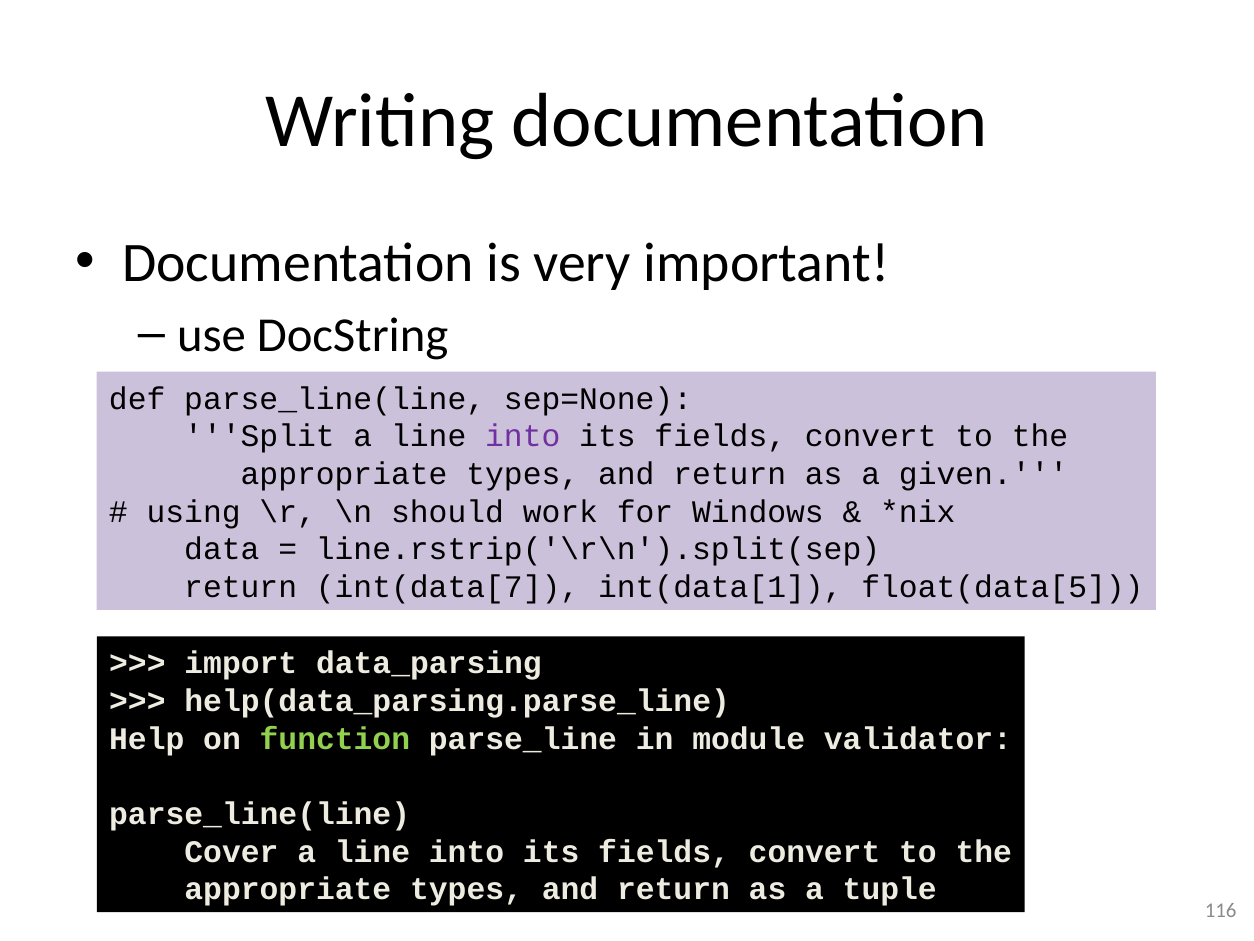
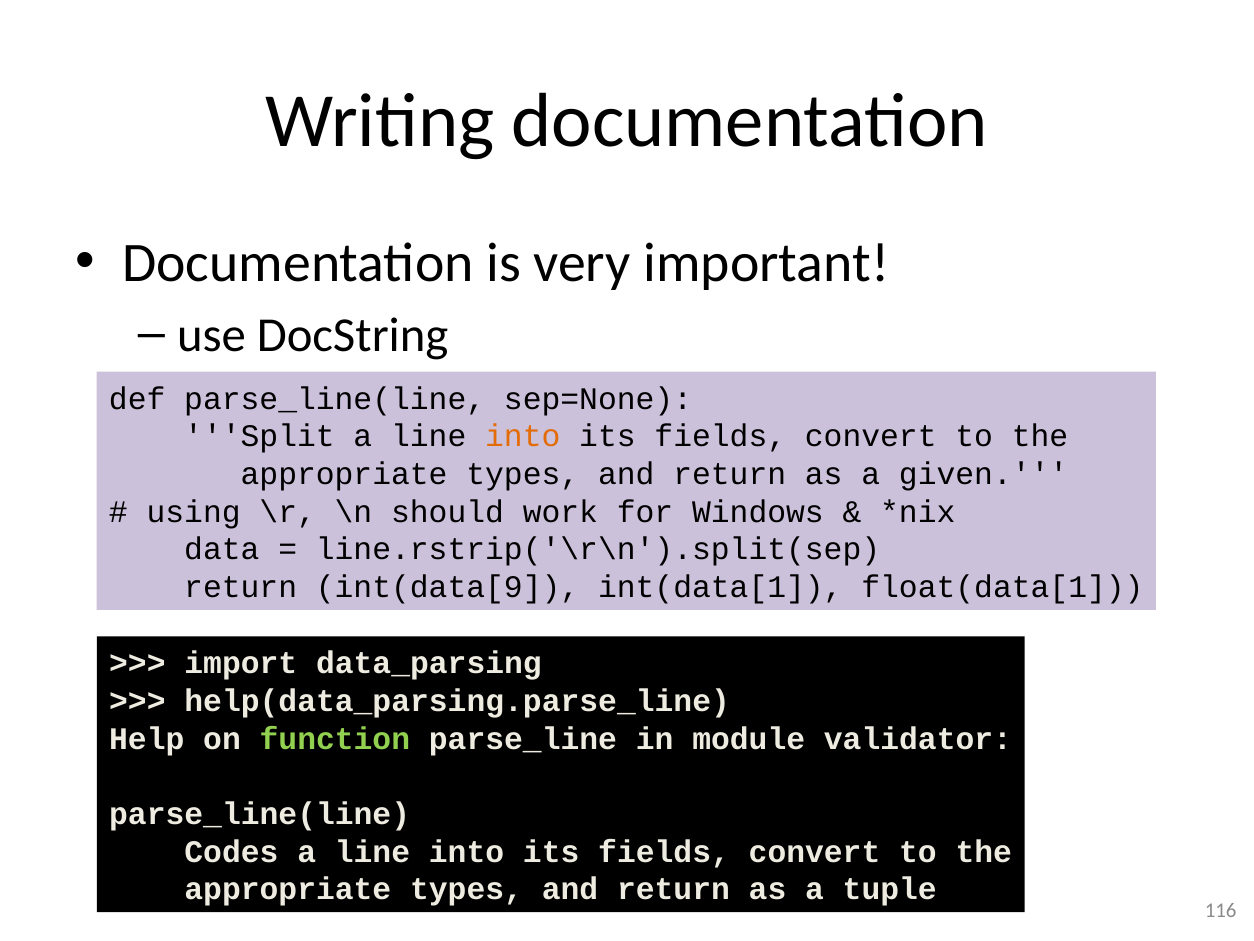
into colour: purple -> orange (523, 436)
int(data[7: int(data[7 -> int(data[9 (448, 587)
float(data[5: float(data[5 -> float(data[1 (1002, 587)
Cover: Cover -> Codes (231, 851)
